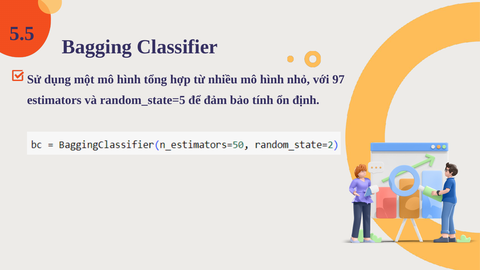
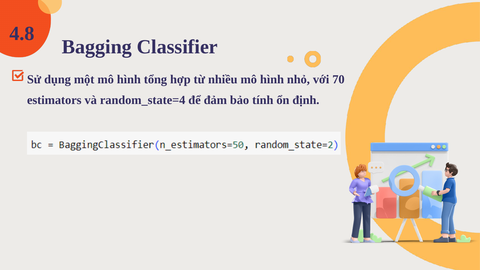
5.5: 5.5 -> 4.8 (22, 34)
97: 97 -> 70 (338, 79)
random_state=5: random_state=5 -> random_state=4 (143, 100)
